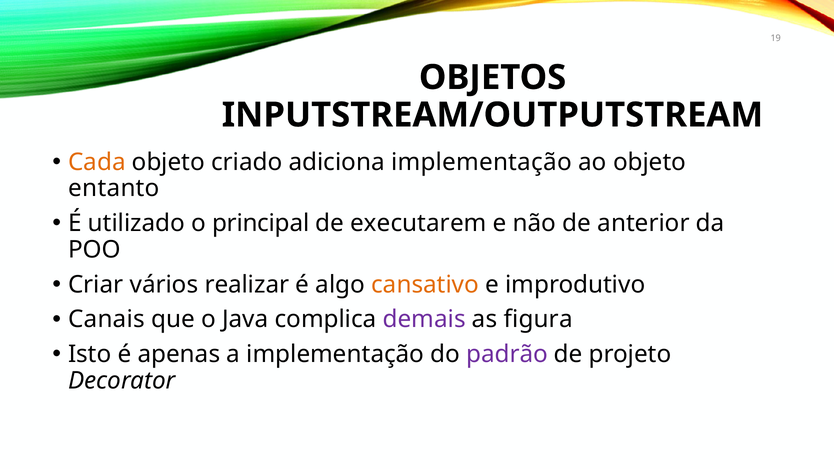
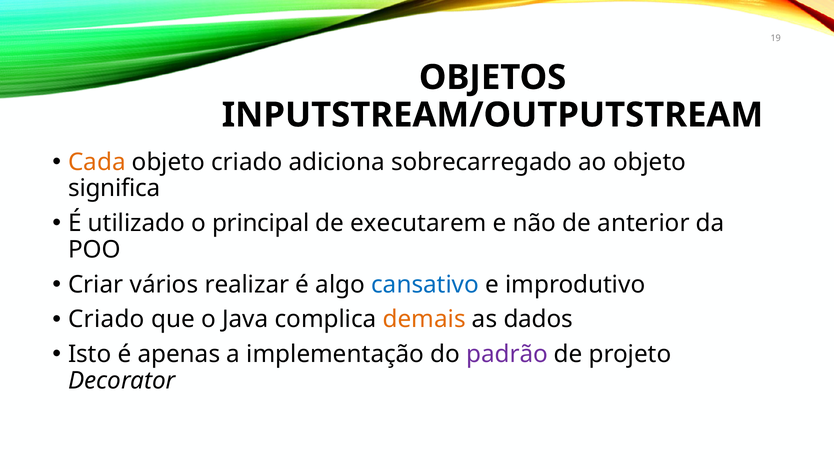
adiciona implementação: implementação -> sobrecarregado (482, 162)
entanto: entanto -> significa (114, 188)
cansativo colour: orange -> blue (425, 285)
Canais: Canais -> Criado (106, 320)
demais colour: purple -> orange (424, 320)
figura: figura -> dados (538, 320)
